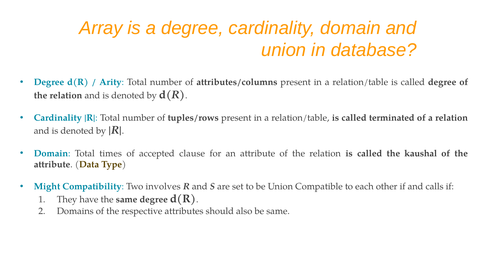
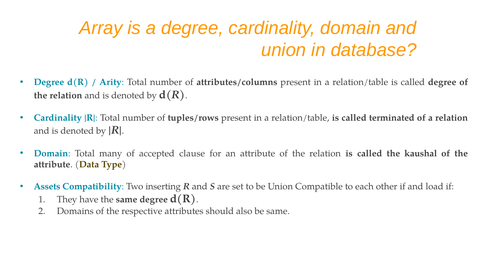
times: times -> many (111, 153)
Might: Might -> Assets (47, 187)
involves: involves -> inserting (163, 187)
calls: calls -> load (435, 187)
